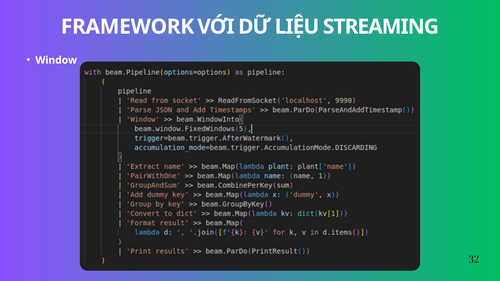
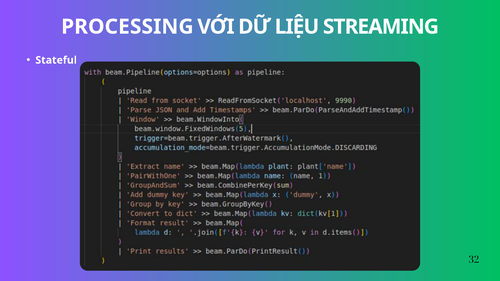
FRAMEWORK: FRAMEWORK -> PROCESSING (127, 27)
Window: Window -> Stateful (56, 60)
